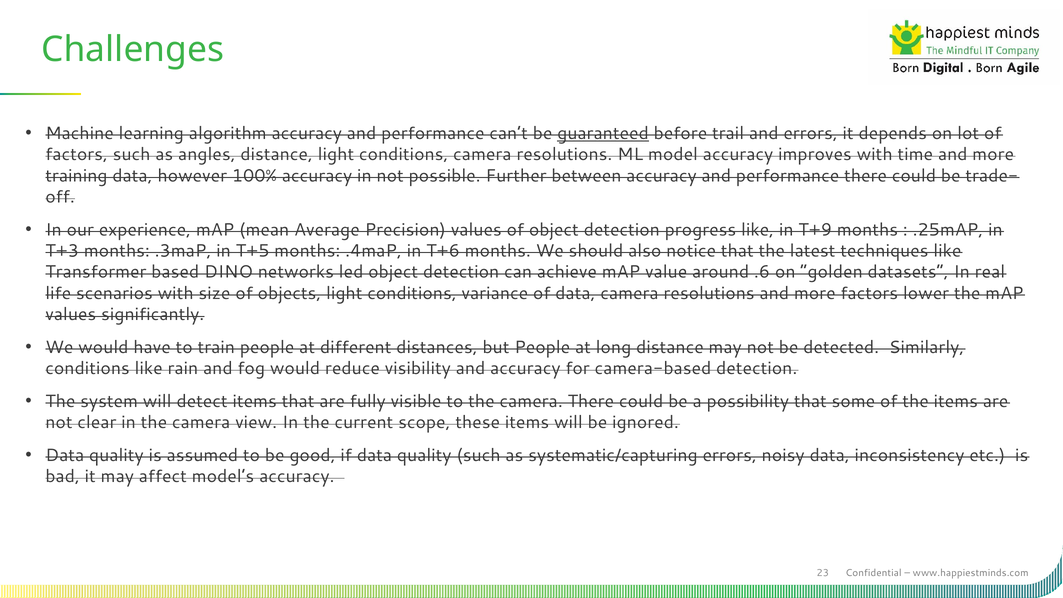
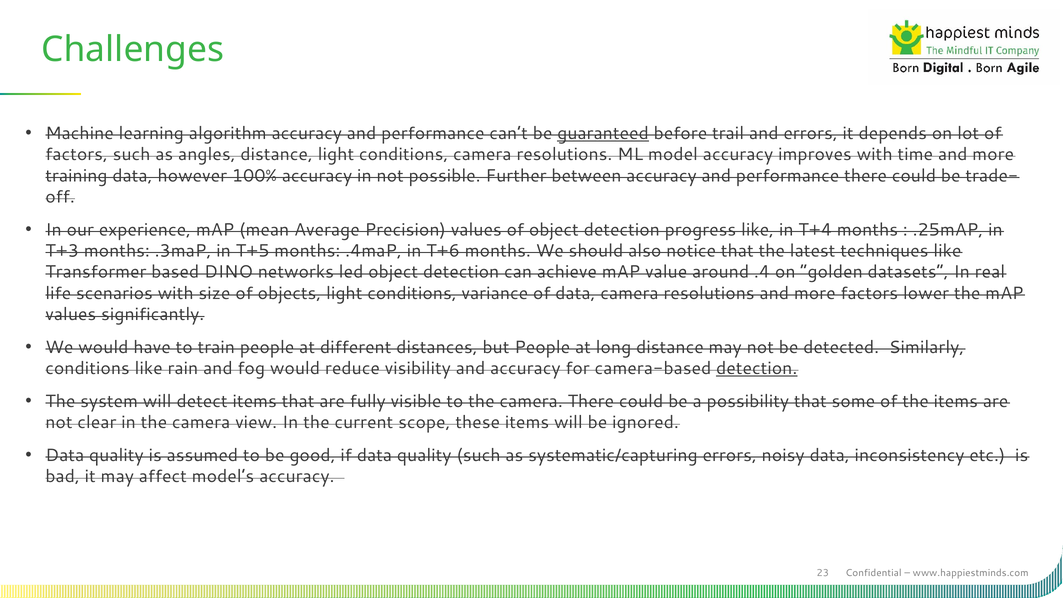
T+9: T+9 -> T+4 (815, 230)
.6: .6 -> .4 (762, 272)
detection underline: none -> present (757, 369)
